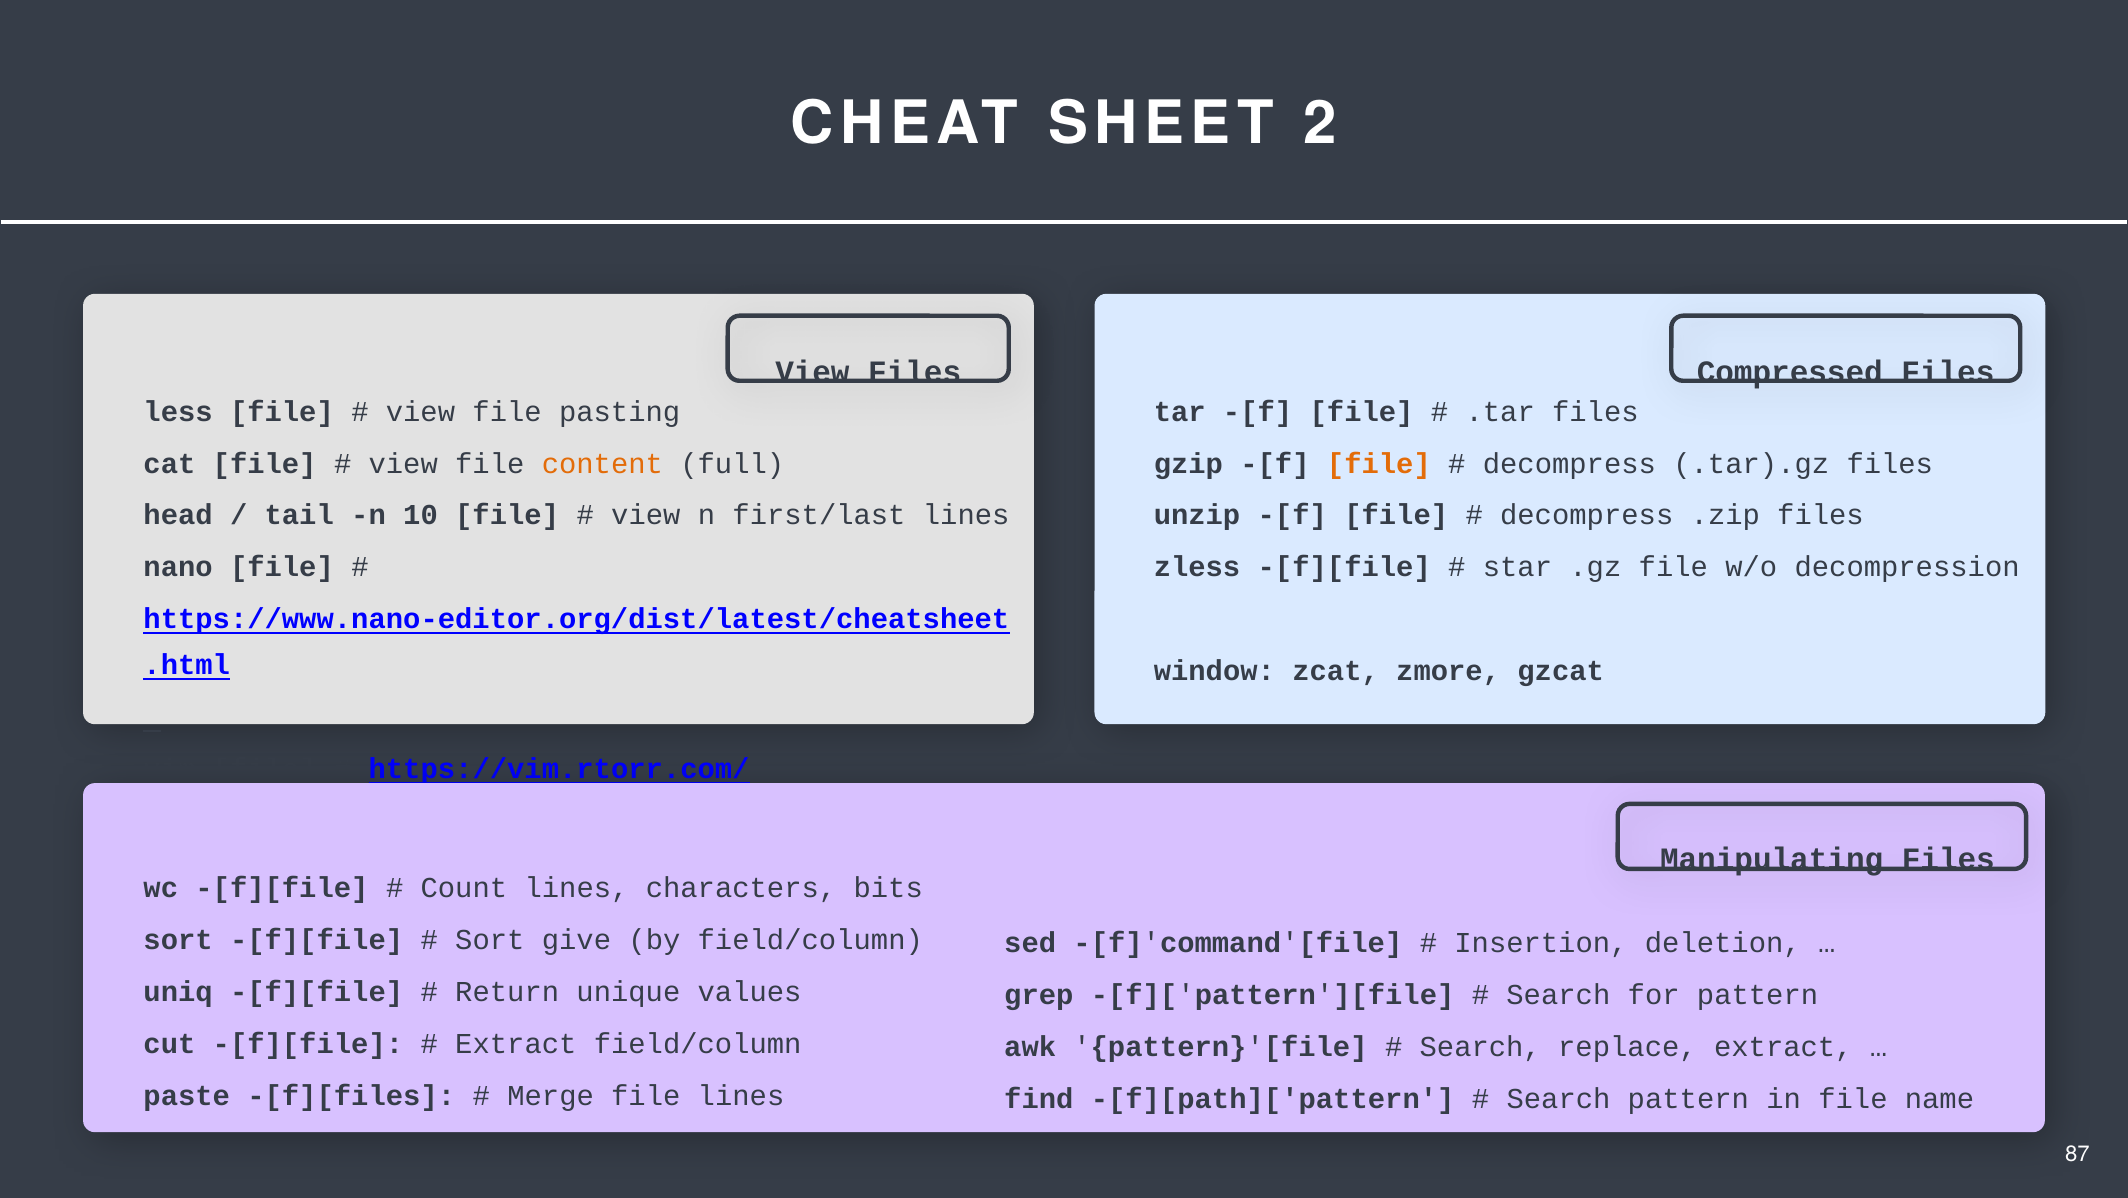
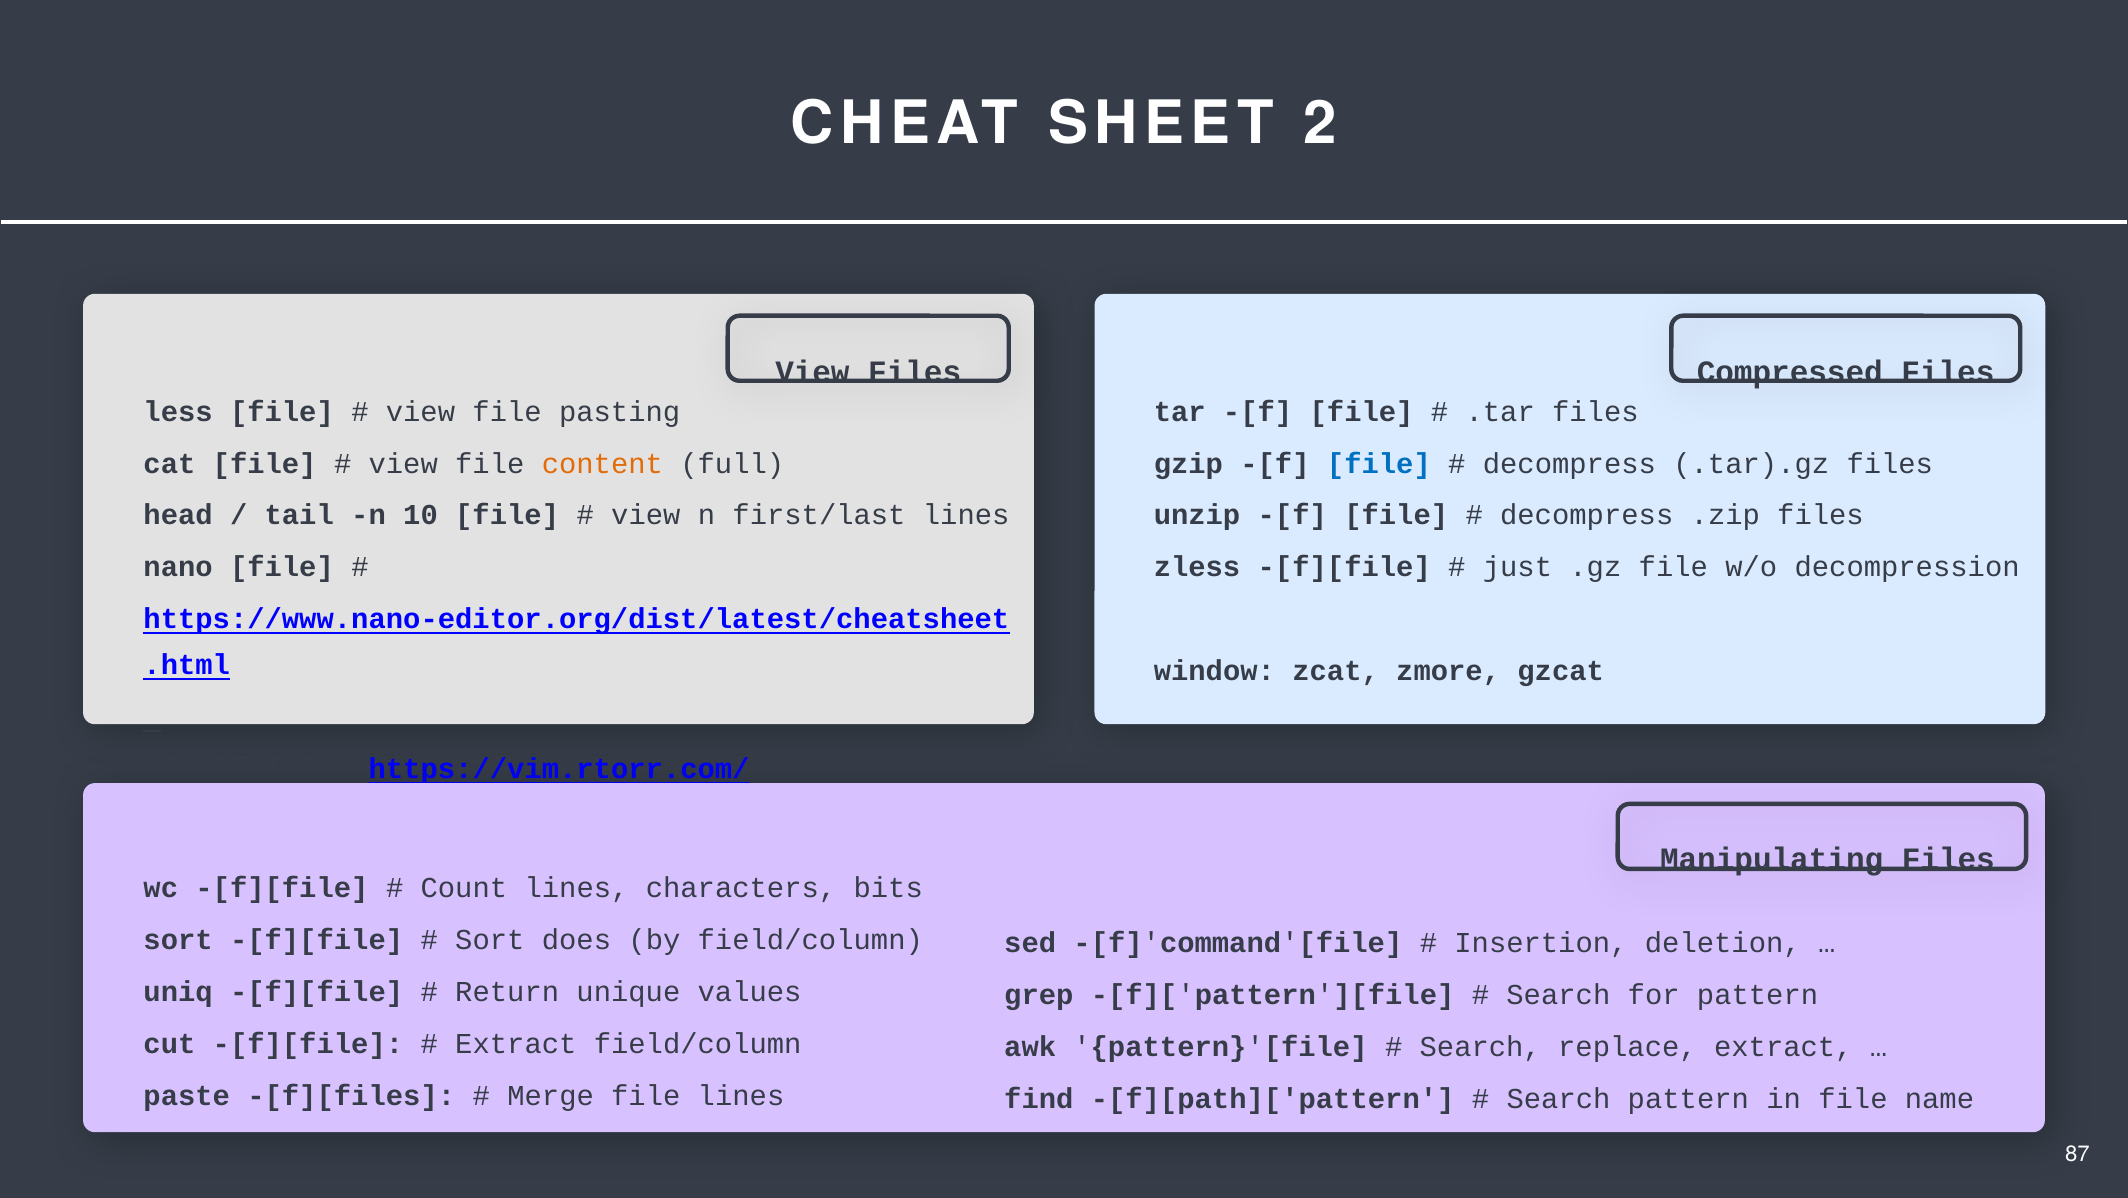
file colour: orange -> blue (1379, 463)
star: star -> just (1517, 567)
give: give -> does (576, 940)
